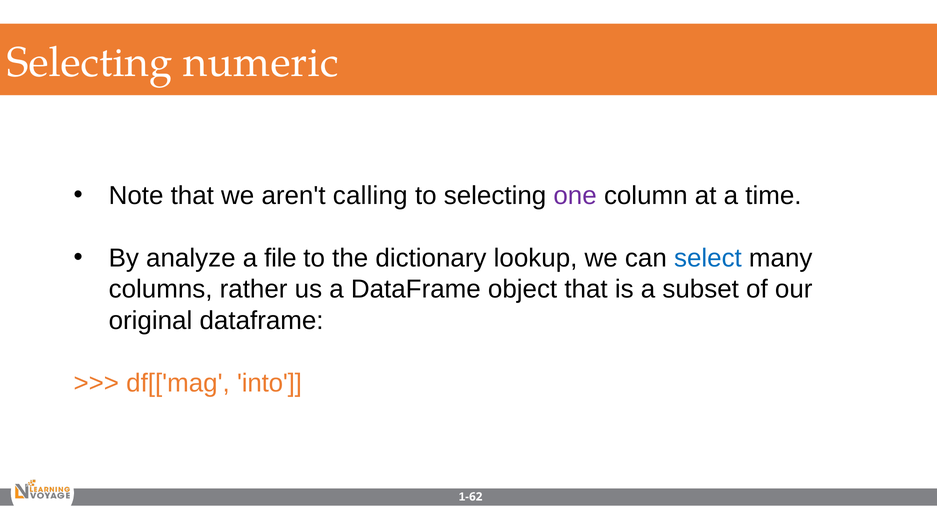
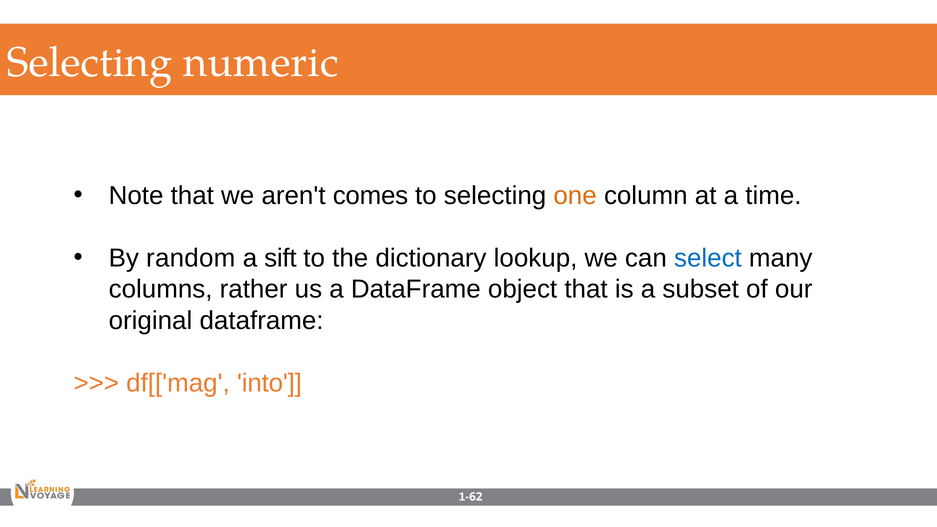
calling: calling -> comes (370, 196)
one colour: purple -> orange (575, 196)
analyze: analyze -> random (191, 258)
file: file -> sift (280, 258)
